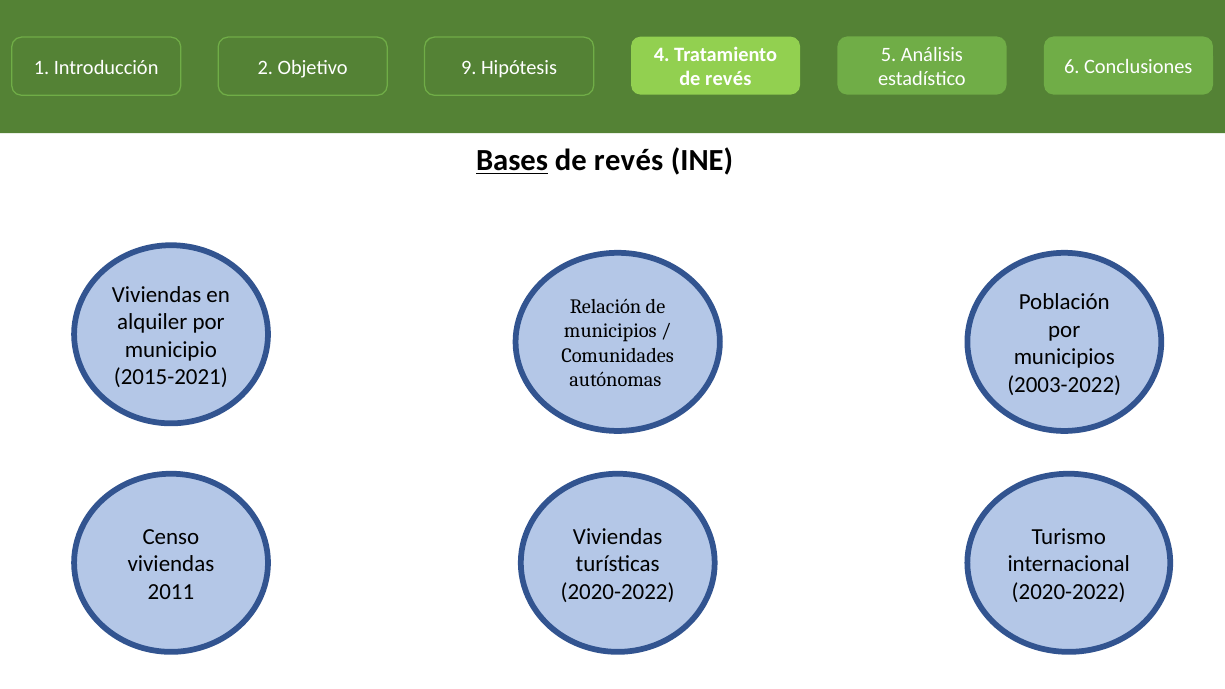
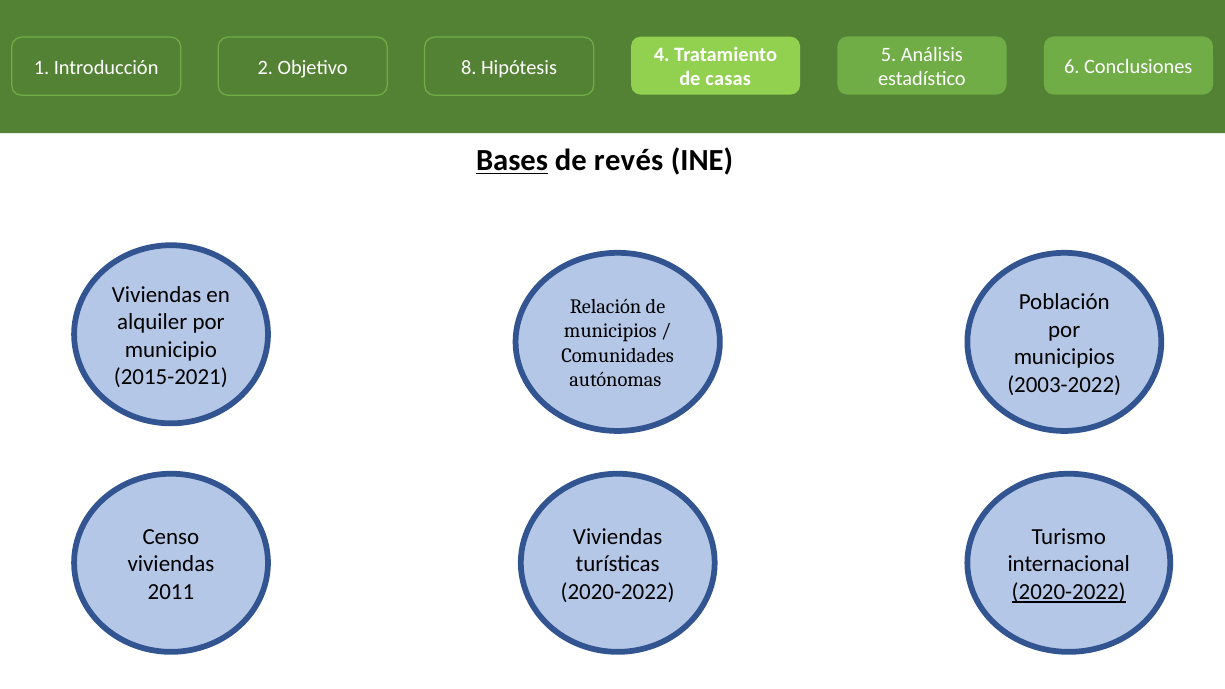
9: 9 -> 8 (469, 68)
revés: revés -> casas (728, 79)
2020-2022 underline: none -> present (1069, 592)
